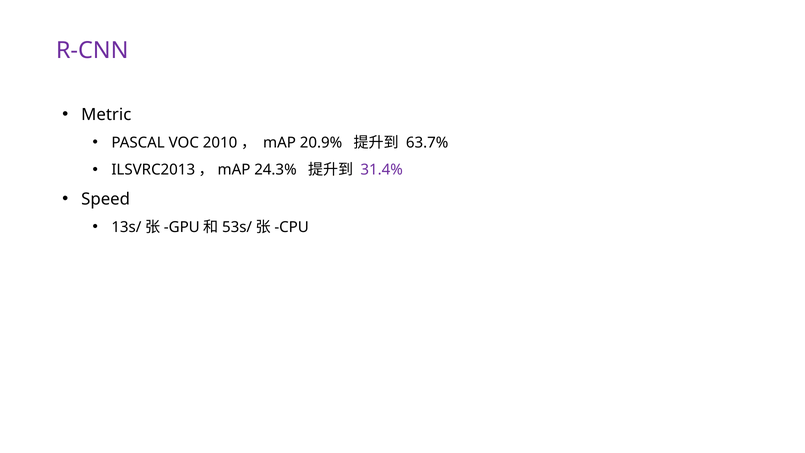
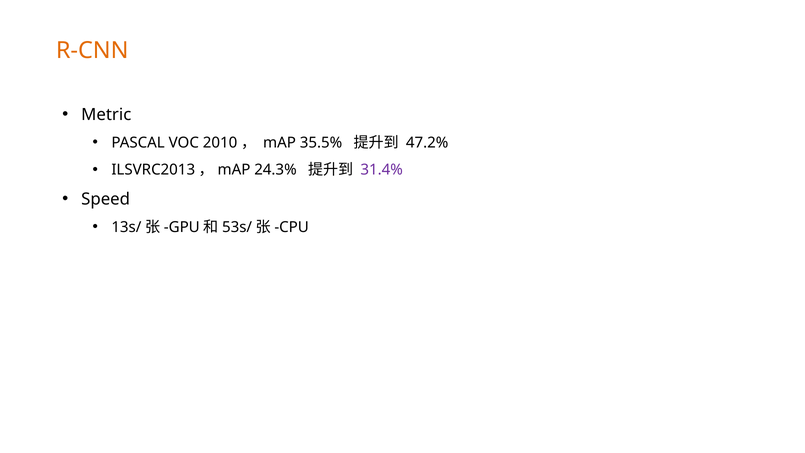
R-CNN colour: purple -> orange (92, 51)
20.9%: 20.9% -> 35.5% (321, 143)
63.7%: 63.7% -> 47.2% (427, 143)
